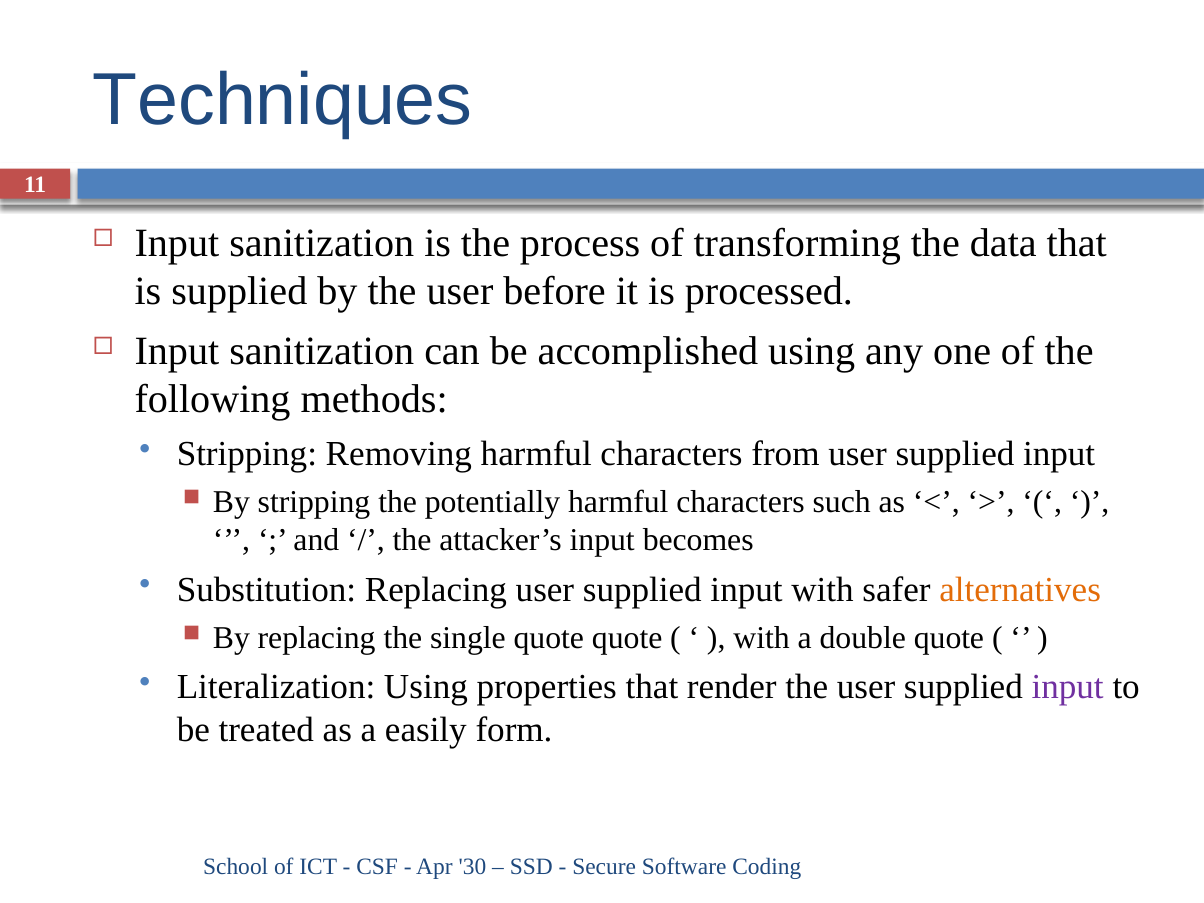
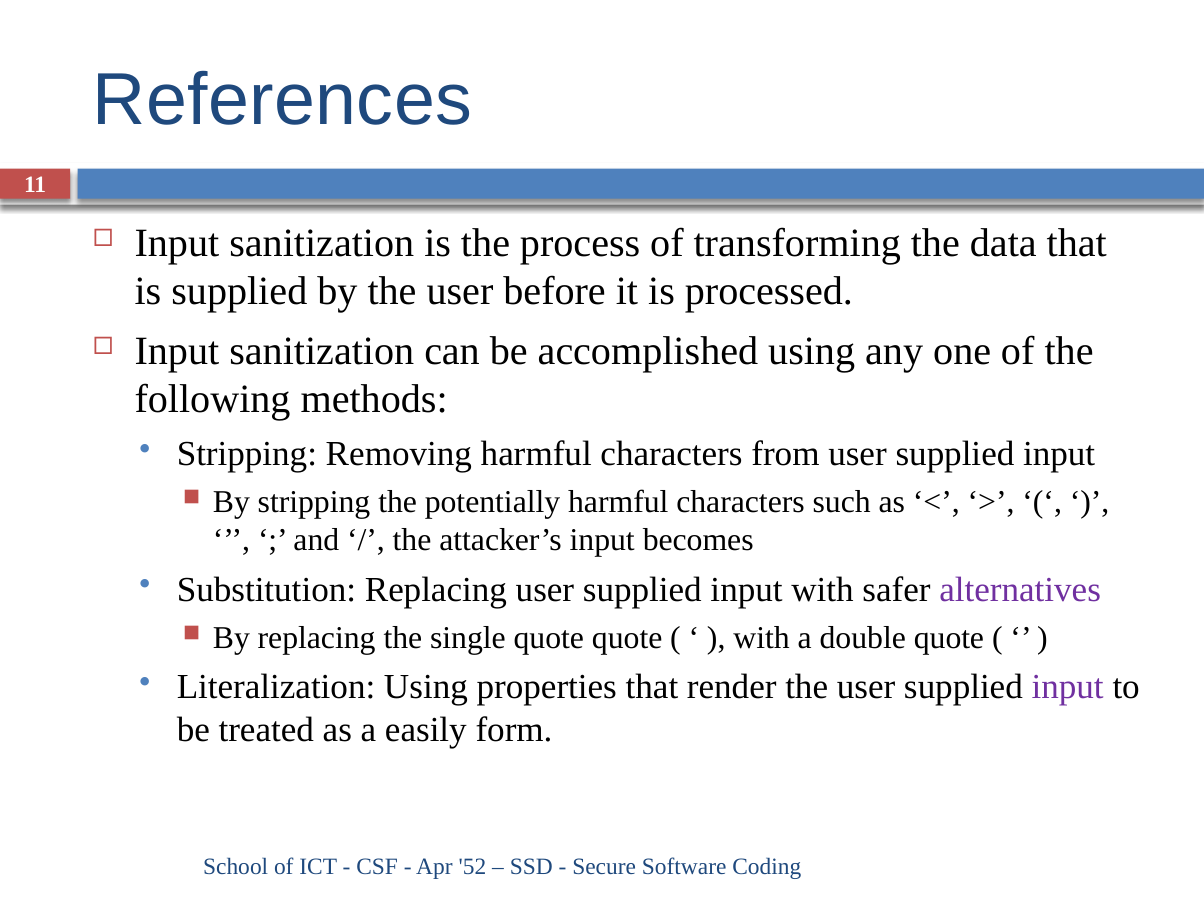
Techniques: Techniques -> References (282, 100)
alternatives colour: orange -> purple (1020, 590)
30: 30 -> 52 (472, 867)
